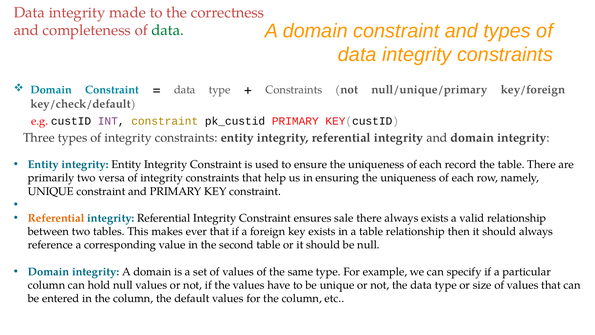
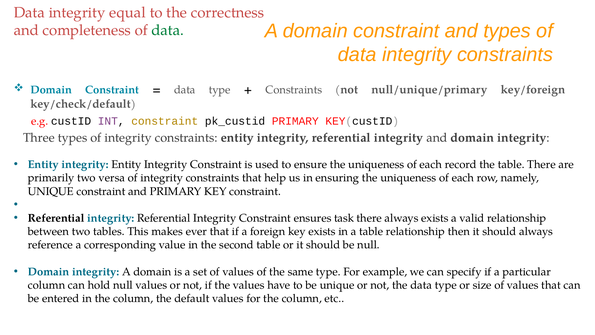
made: made -> equal (127, 13)
Referential colour: orange -> black (56, 218)
sale: sale -> task (344, 218)
